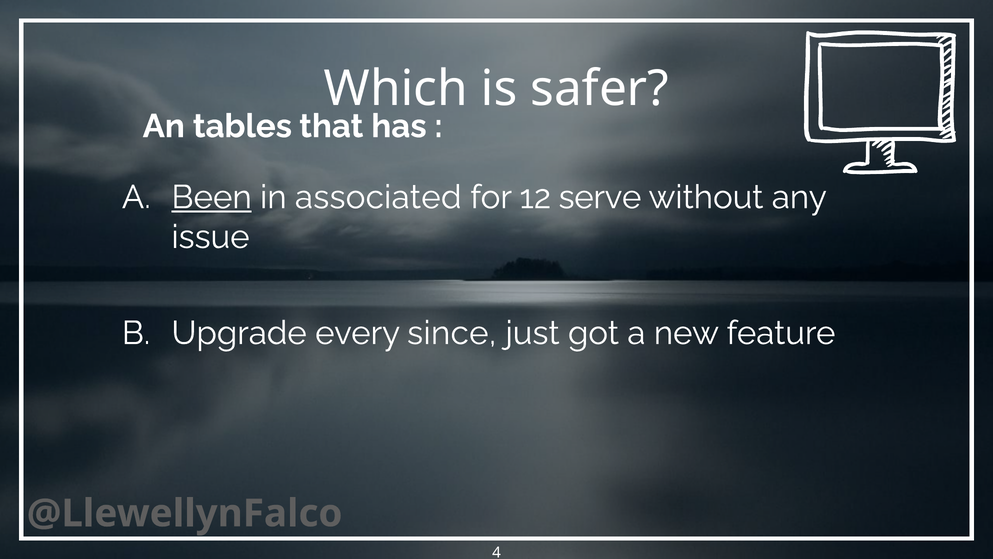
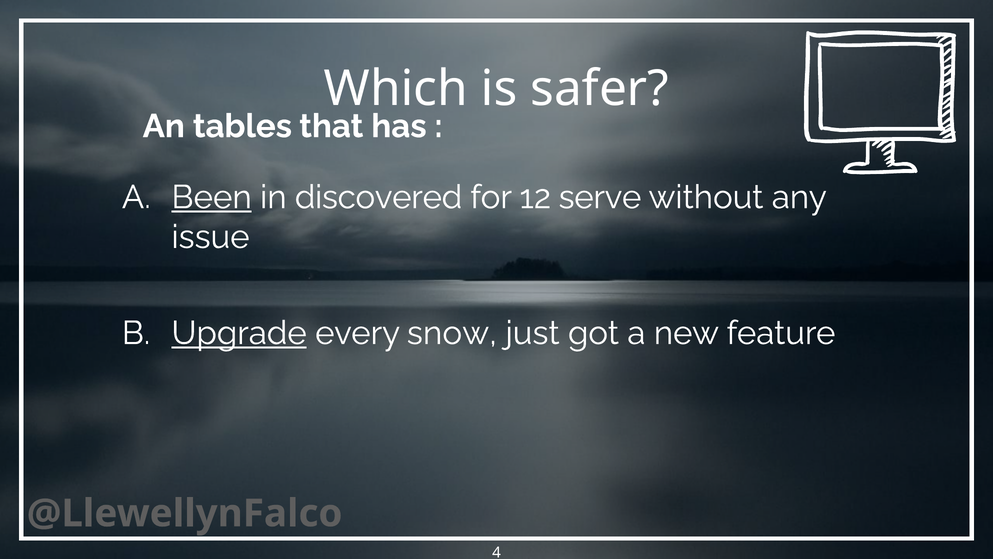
associated: associated -> discovered (379, 197)
Upgrade underline: none -> present (239, 333)
since: since -> snow (452, 333)
